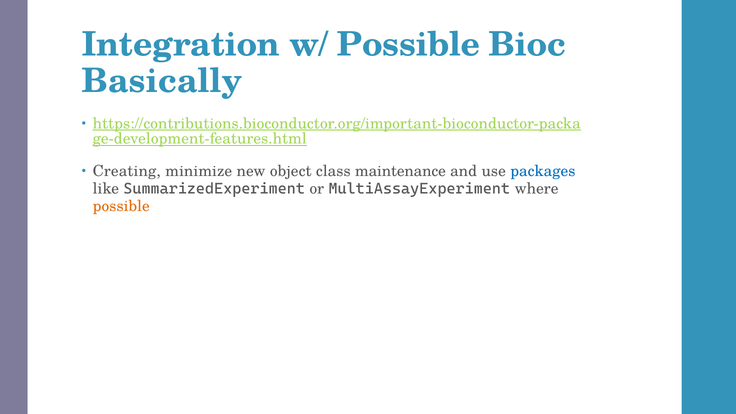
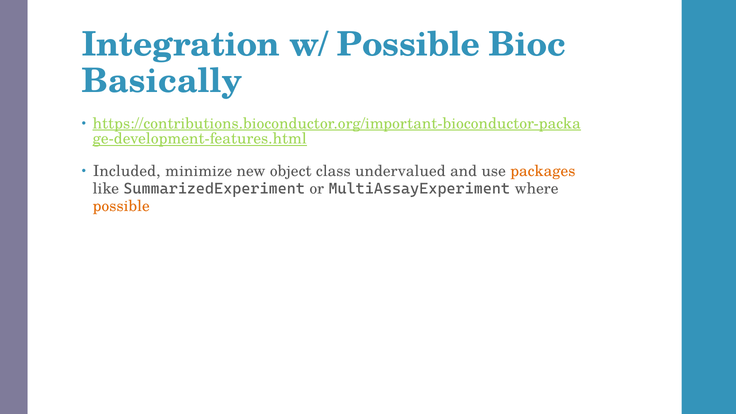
Creating: Creating -> Included (127, 171)
maintenance: maintenance -> undervalued (400, 171)
packages colour: blue -> orange (543, 171)
